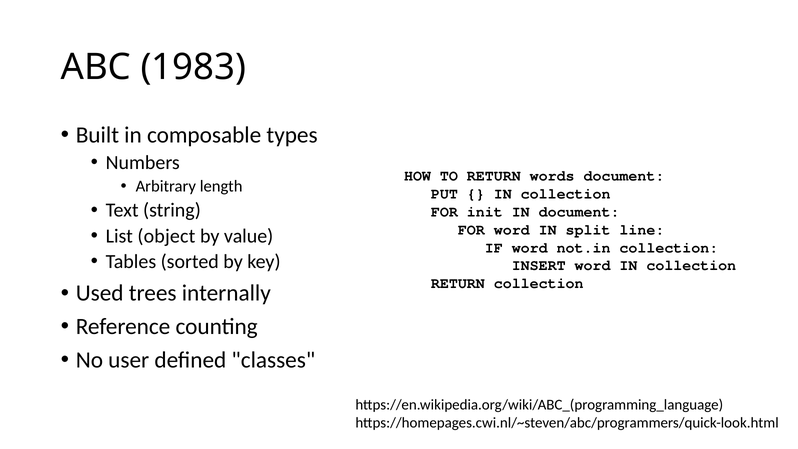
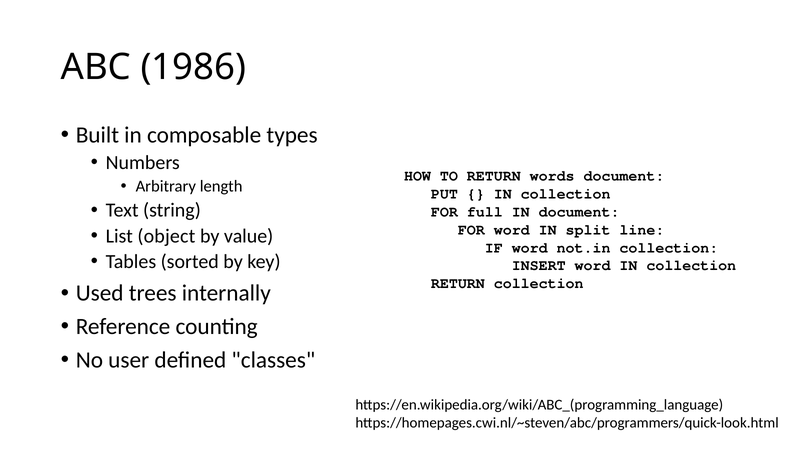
1983: 1983 -> 1986 (193, 67)
init: init -> full (485, 212)
